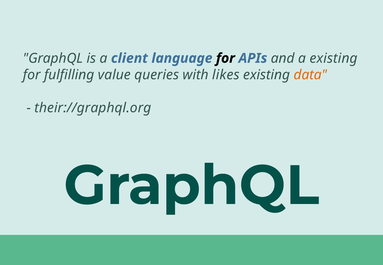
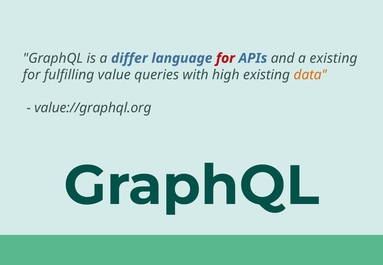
client: client -> differ (129, 58)
for colour: black -> red (225, 58)
likes: likes -> high (226, 75)
their://graphql.org: their://graphql.org -> value://graphql.org (93, 108)
